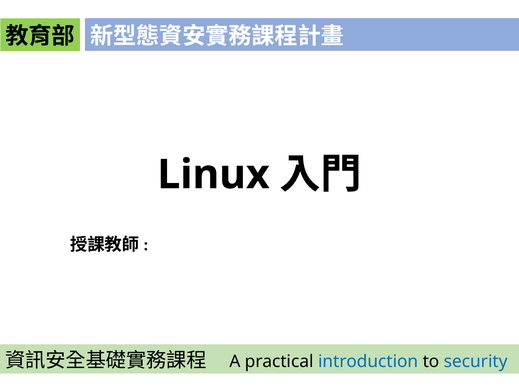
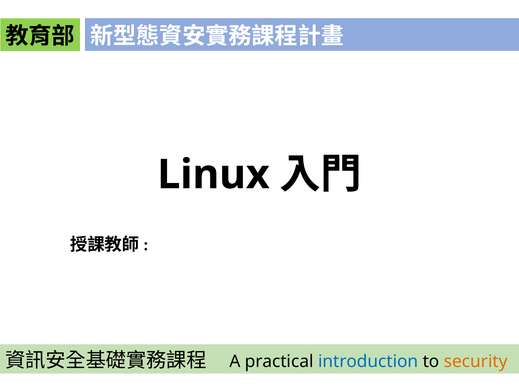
security colour: blue -> orange (476, 362)
